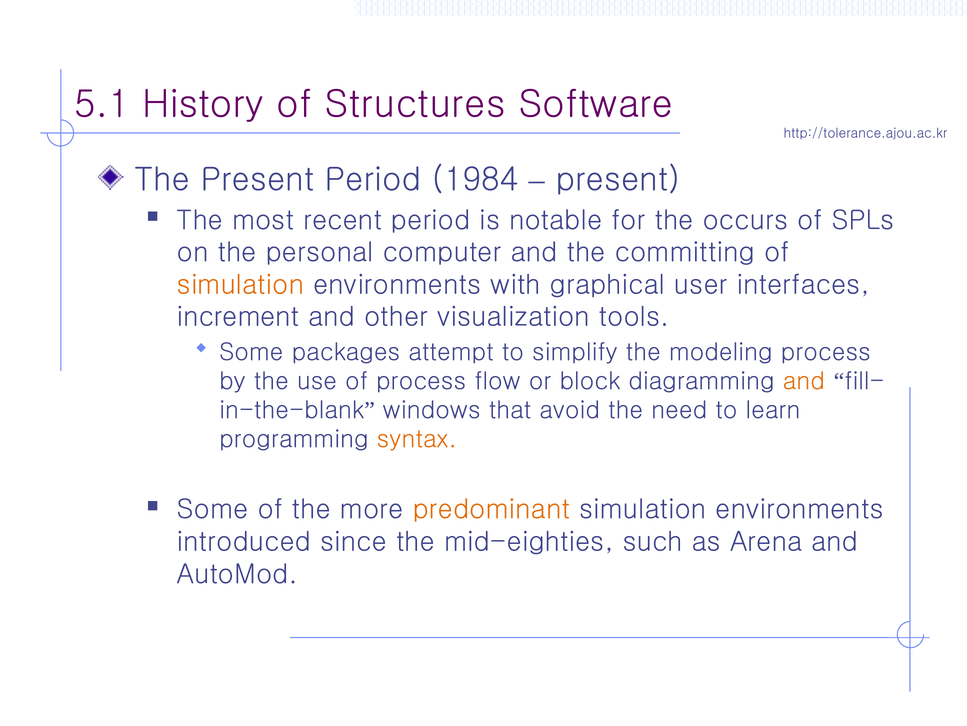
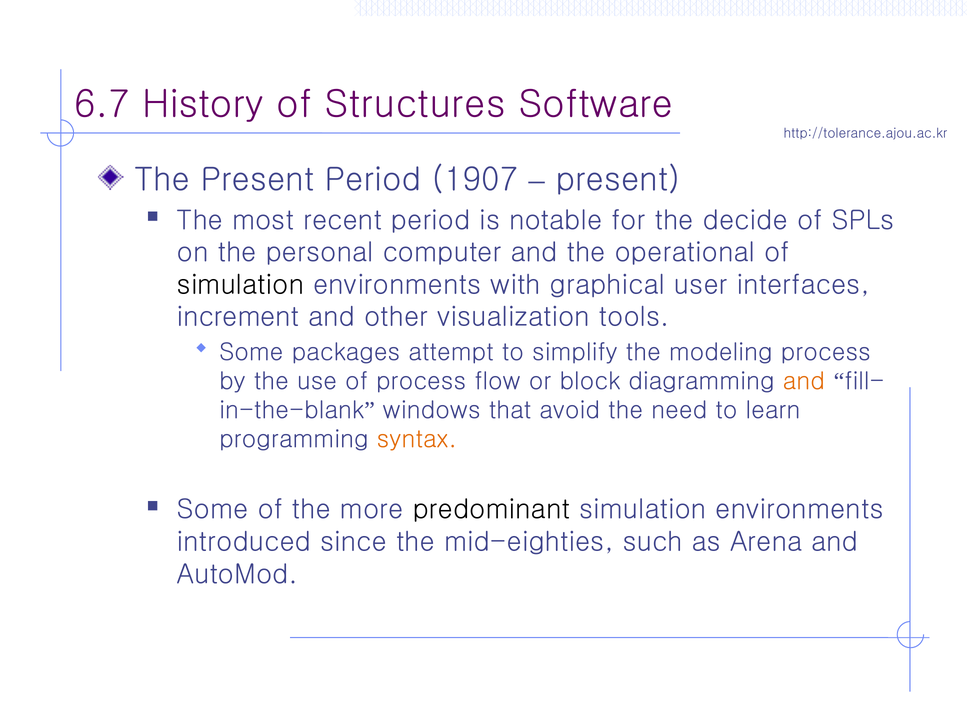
5.1: 5.1 -> 6.7 (102, 104)
1984: 1984 -> 1907 (475, 180)
occurs: occurs -> decide (745, 220)
committing: committing -> operational (685, 252)
simulation colour: orange -> black (241, 285)
predominant colour: orange -> black (491, 509)
